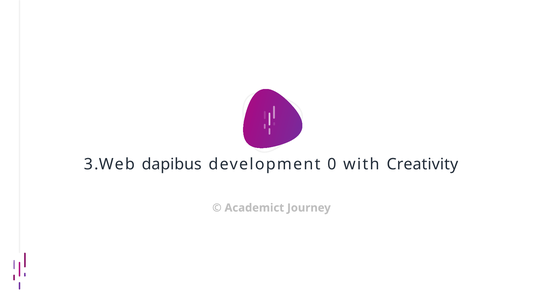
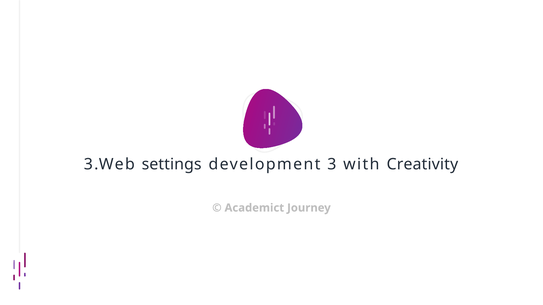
dapibus: dapibus -> settings (172, 164)
0: 0 -> 3 (332, 164)
